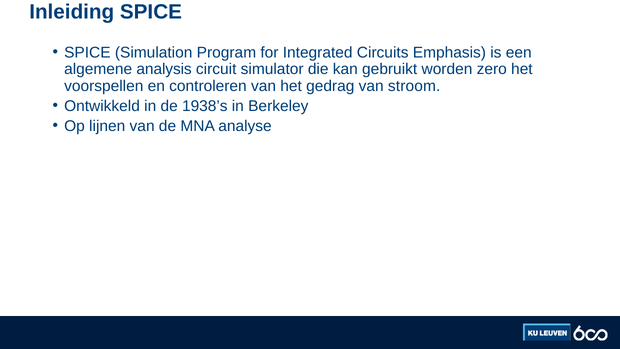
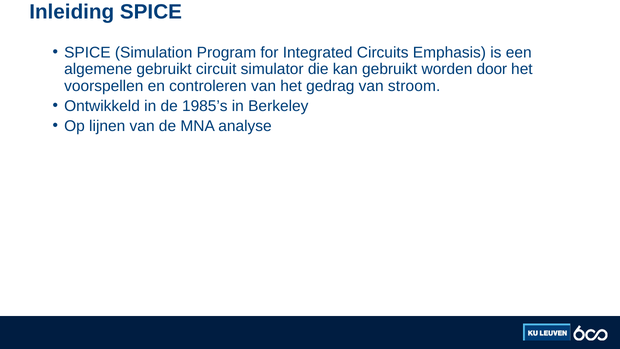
algemene analysis: analysis -> gebruikt (164, 69)
zero: zero -> door (492, 69)
1938’s: 1938’s -> 1985’s (205, 106)
